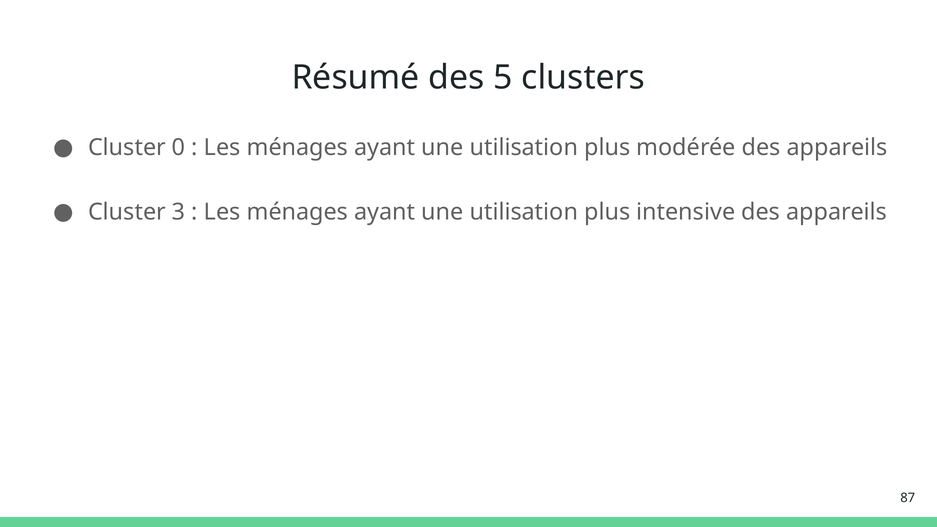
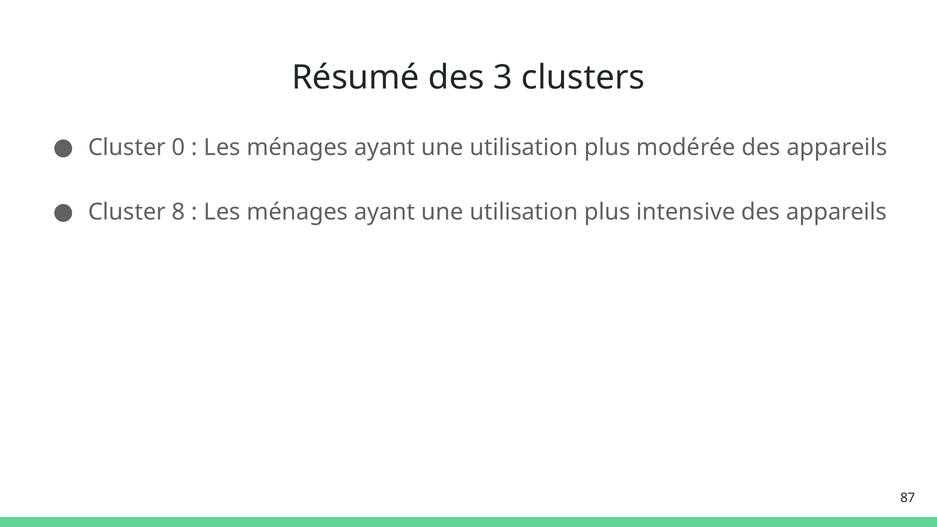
5: 5 -> 3 (503, 78)
3: 3 -> 8 (179, 212)
